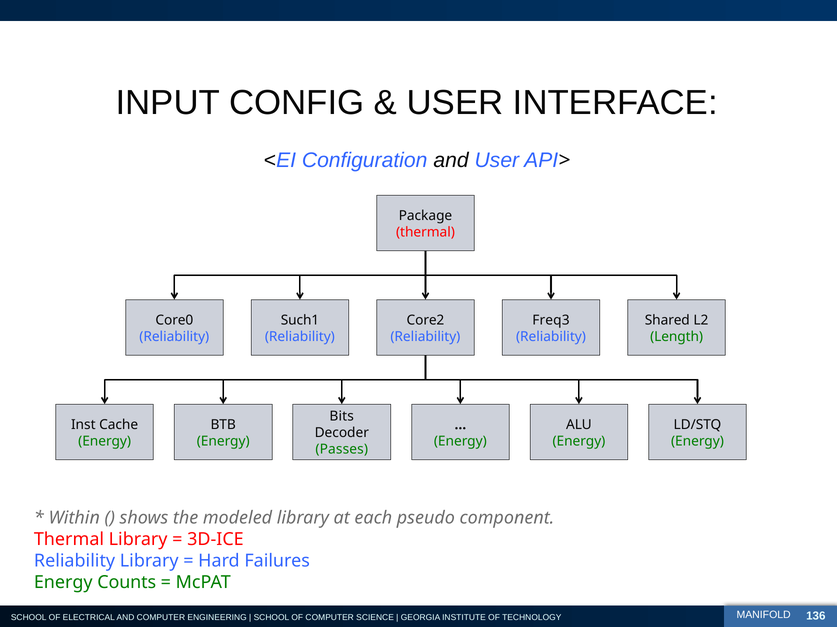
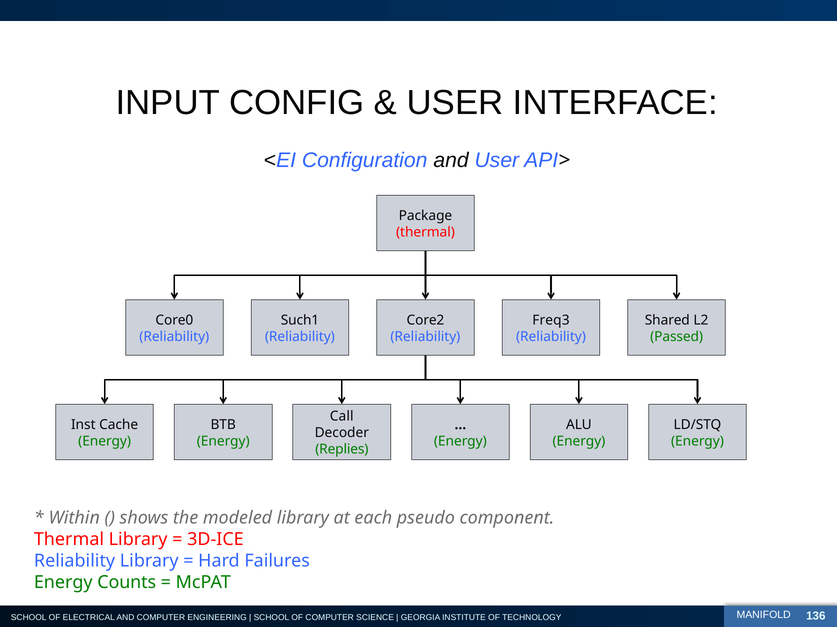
Length: Length -> Passed (677, 337)
Bits: Bits -> Call (342, 417)
Passes: Passes -> Replies (342, 450)
